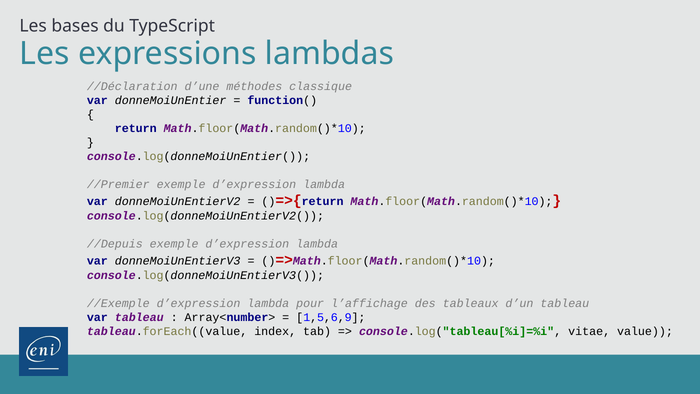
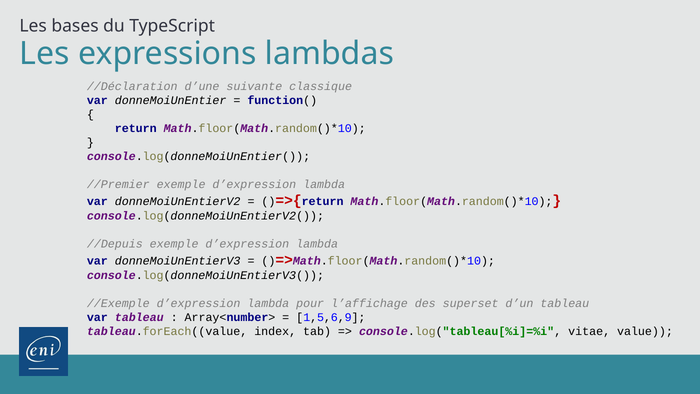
méthodes: méthodes -> suivante (254, 86)
tableaux: tableaux -> superset (471, 303)
